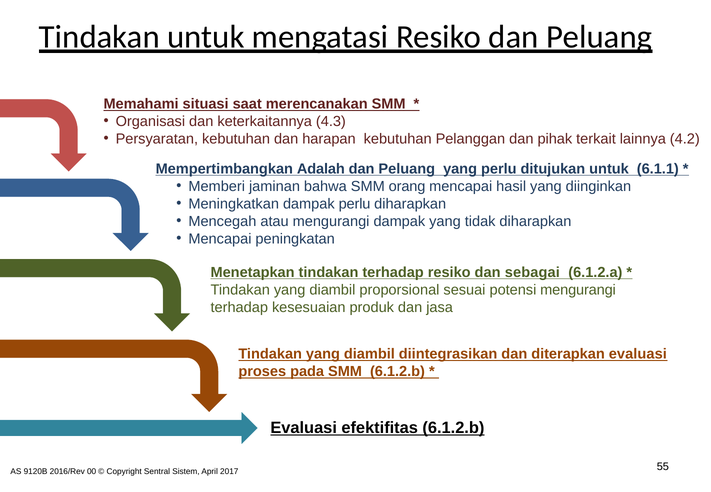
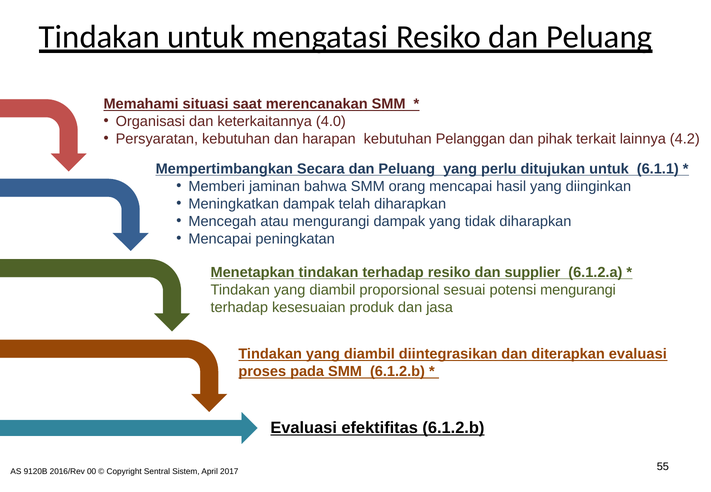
4.3: 4.3 -> 4.0 (331, 122)
Adalah: Adalah -> Secara (321, 169)
dampak perlu: perlu -> telah (354, 204)
sebagai: sebagai -> supplier (532, 272)
